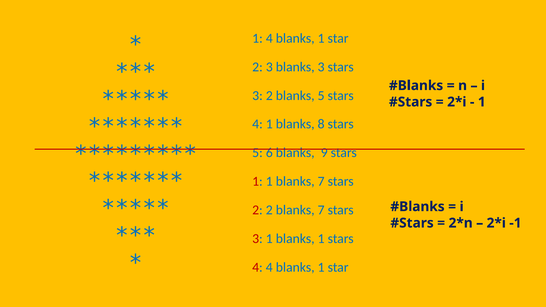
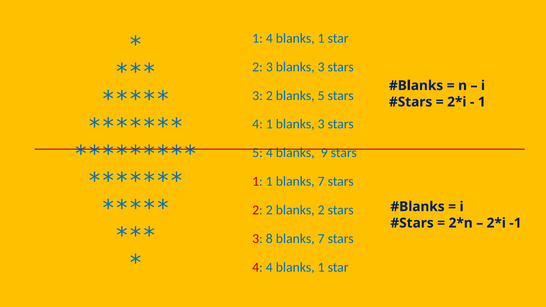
1 blanks 8: 8 -> 3 (321, 124)
5 6: 6 -> 4 (269, 153)
2 blanks 7: 7 -> 2 (321, 210)
3 1: 1 -> 8 (269, 239)
1: 1 -> 7 (321, 239)
